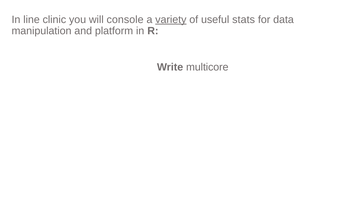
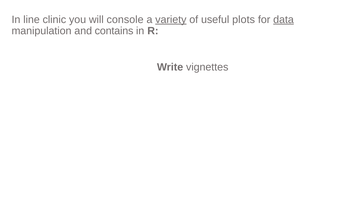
stats: stats -> plots (244, 20)
data underline: none -> present (284, 20)
platform: platform -> contains (114, 31)
multicore: multicore -> vignettes (207, 67)
